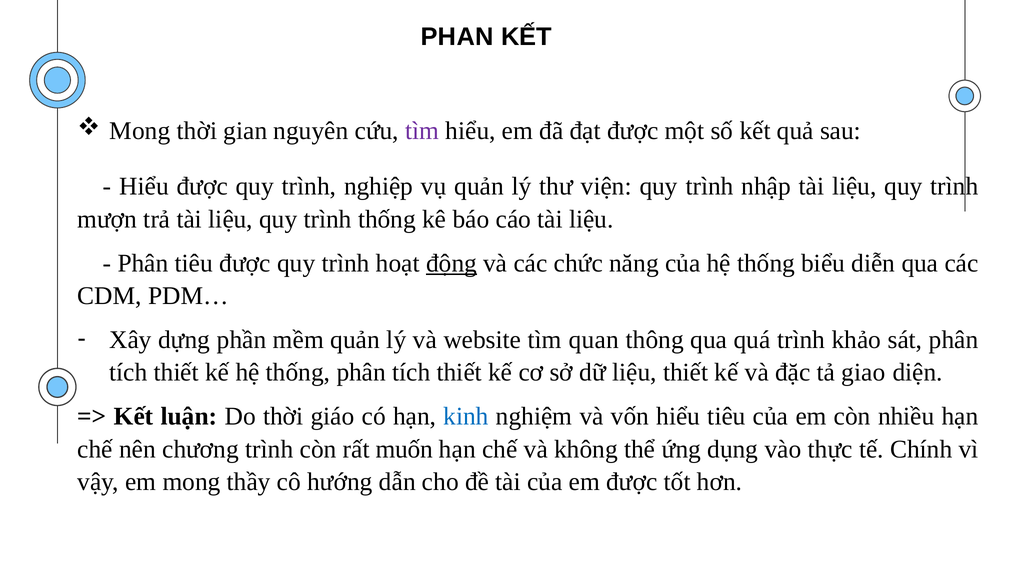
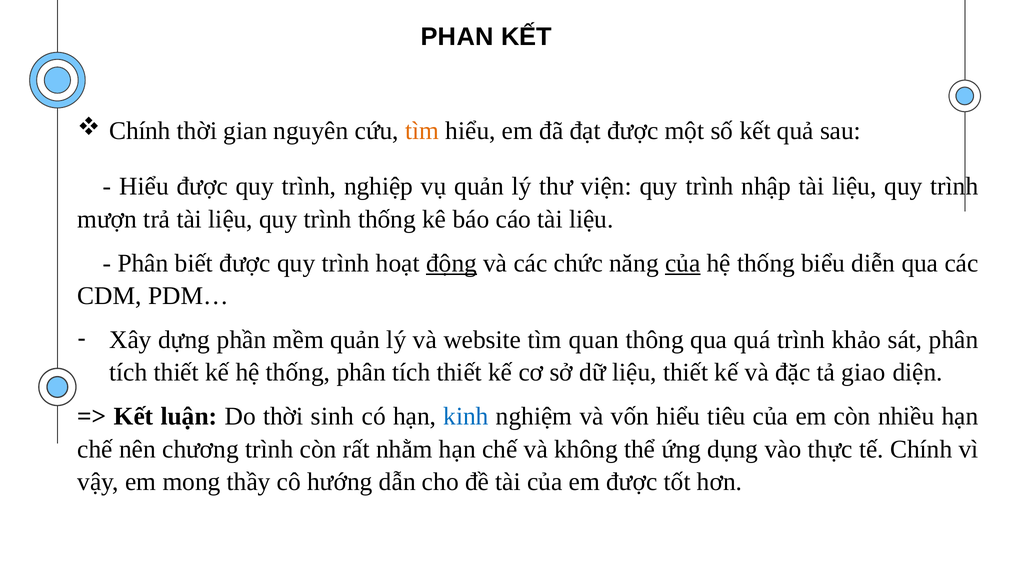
Mong: Mong -> Chính (140, 131)
tìm colour: purple -> orange (422, 131)
Phân tiêu: tiêu -> biết (194, 263)
của underline: none -> present (683, 263)
giáo: giáo -> sinh (332, 416)
muốn: muốn -> nhằm (404, 449)
